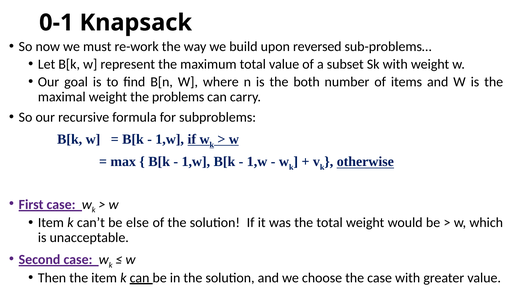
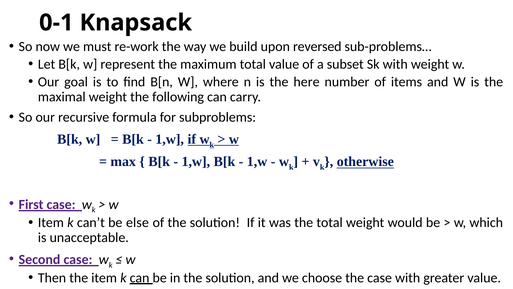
both: both -> here (307, 82)
problems: problems -> following (178, 97)
